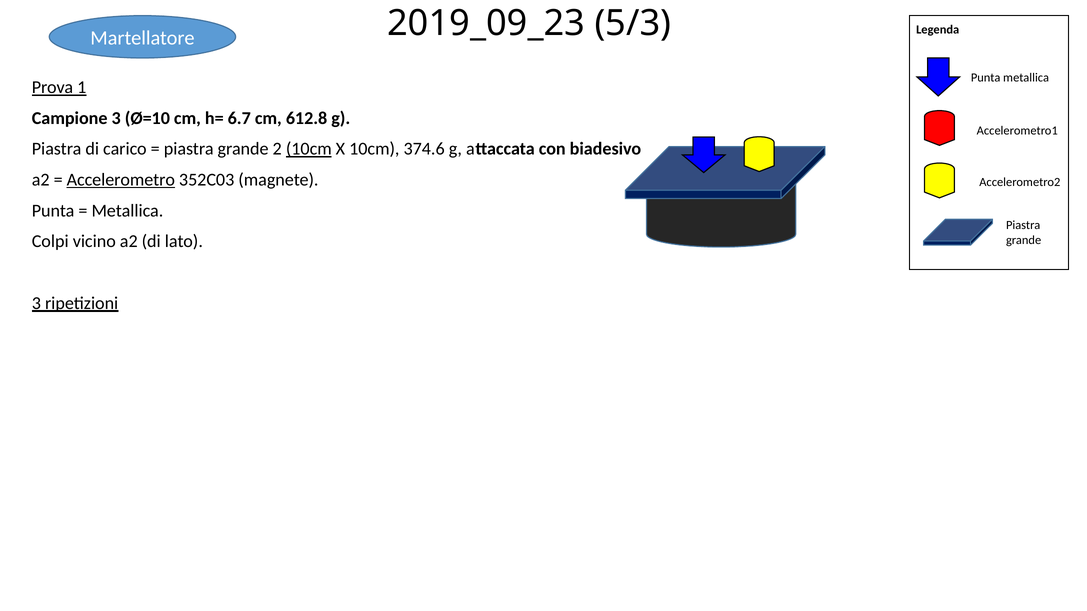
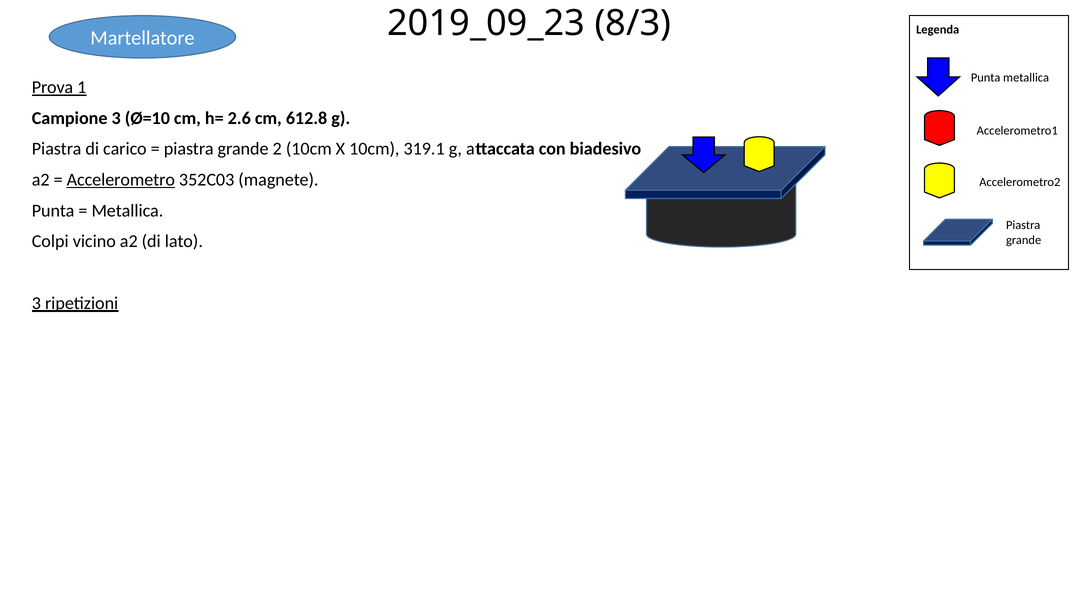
5/3: 5/3 -> 8/3 (633, 23)
6.7: 6.7 -> 2.6 (239, 118)
10cm underline: present -> none (309, 149)
374.6: 374.6 -> 319.1 (424, 149)
